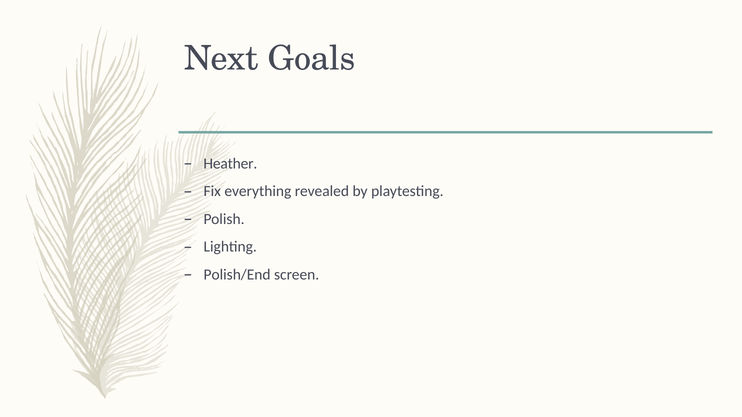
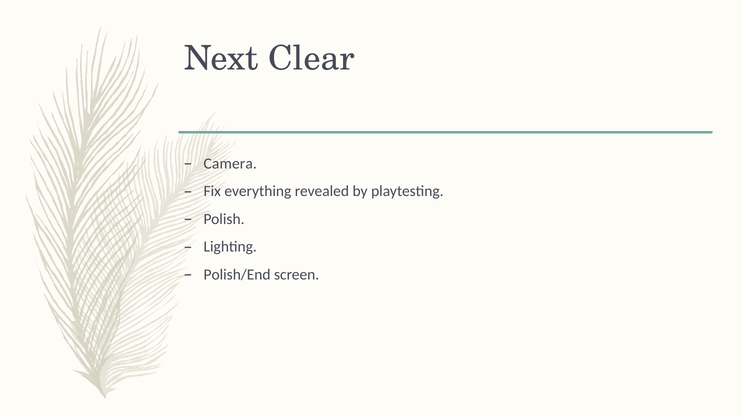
Goals: Goals -> Clear (311, 58)
Heather: Heather -> Camera (230, 164)
